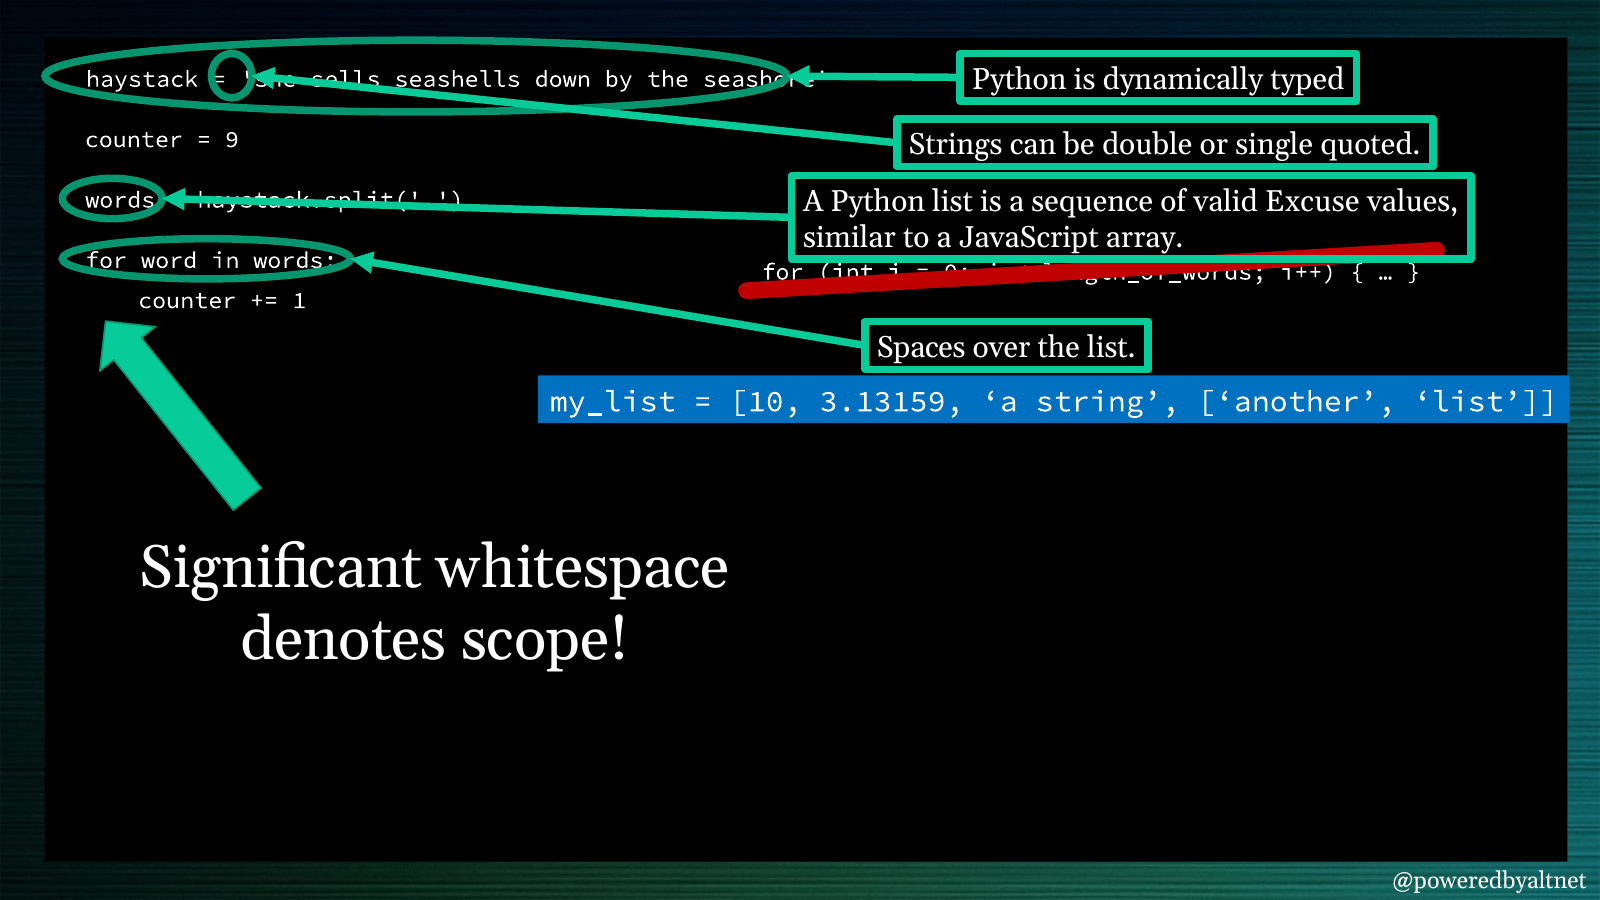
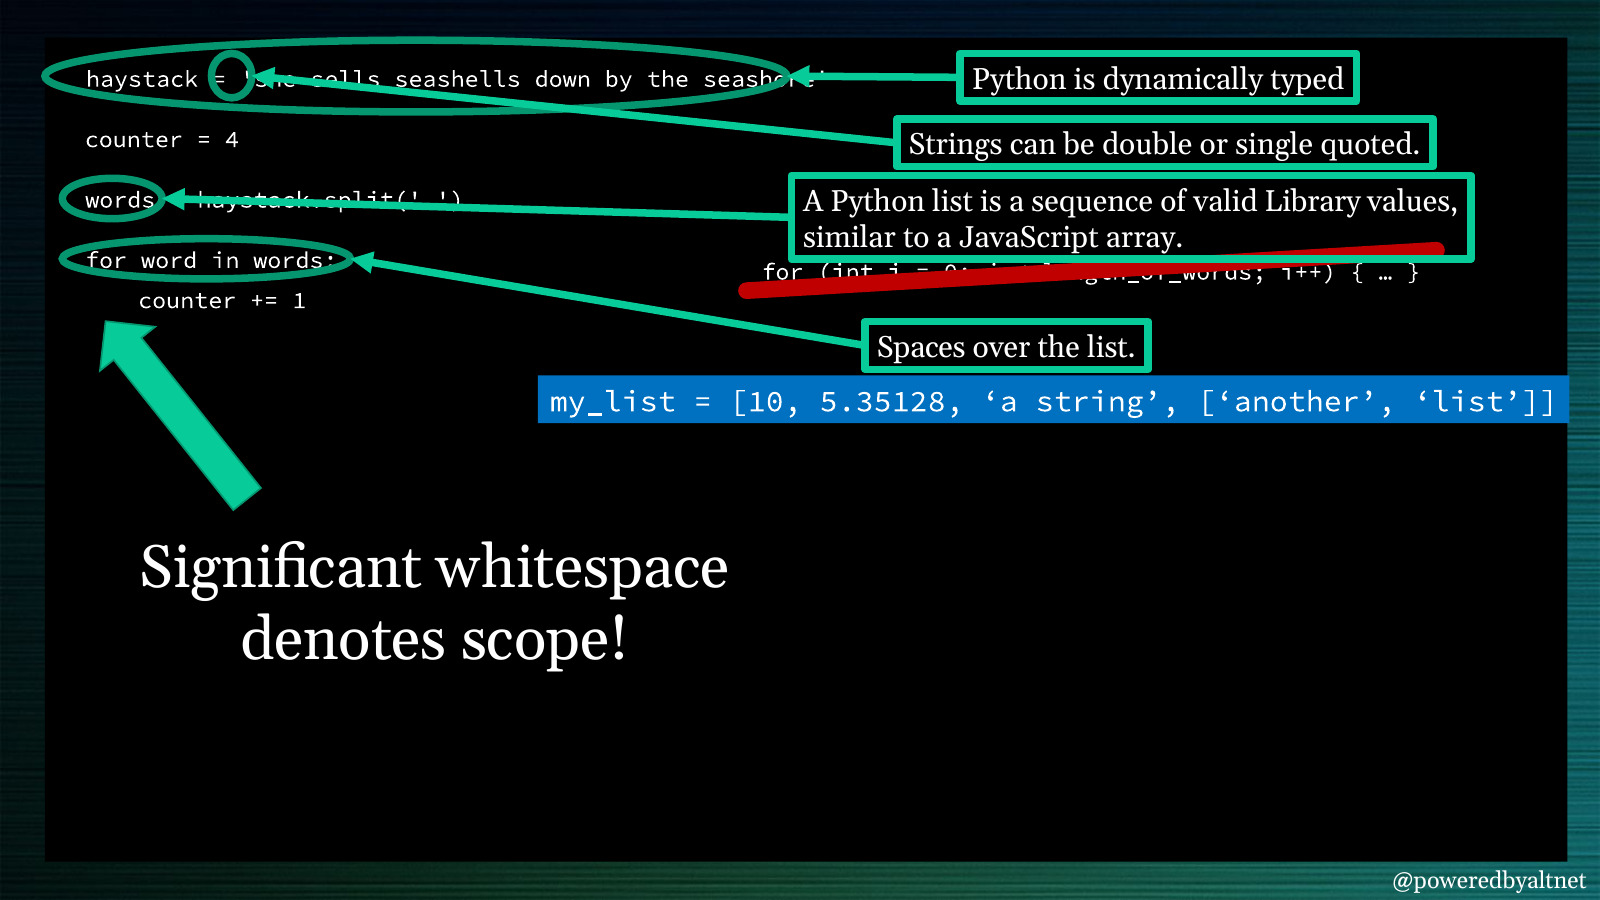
9: 9 -> 4 (232, 139)
Excuse: Excuse -> Library (1313, 201)
3.13159: 3.13159 -> 5.35128 (892, 401)
